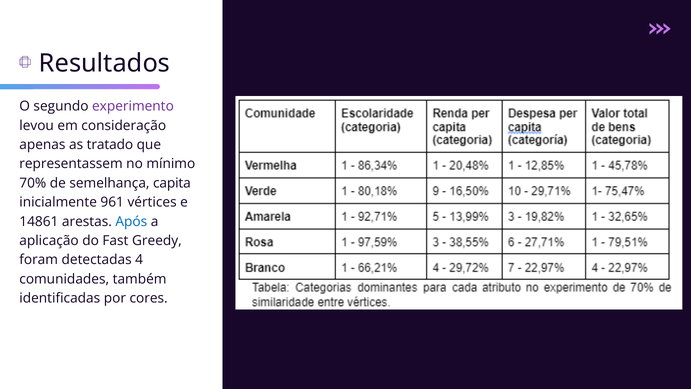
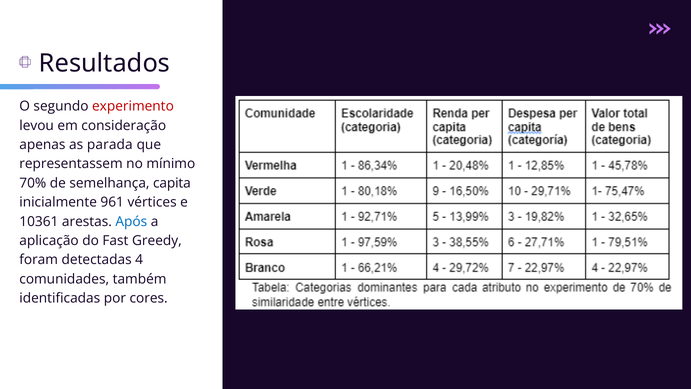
experimento colour: purple -> red (133, 106)
tratado: tratado -> parada (110, 145)
14861: 14861 -> 10361 (39, 221)
